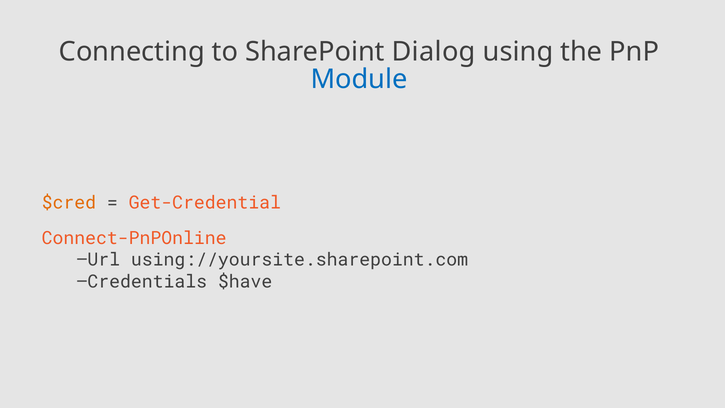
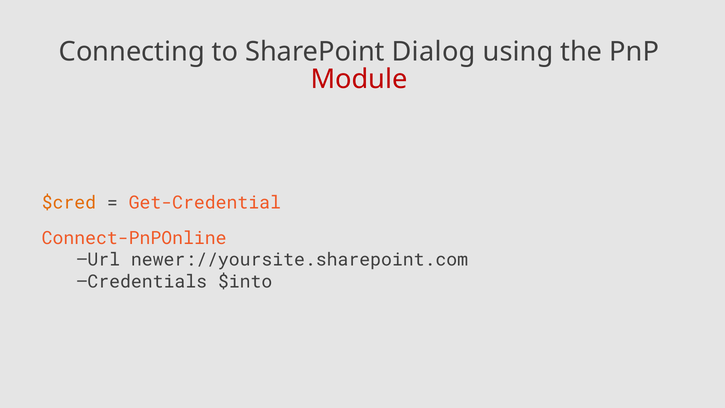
Module colour: blue -> red (359, 79)
using://yoursite.sharepoint.com: using://yoursite.sharepoint.com -> newer://yoursite.sharepoint.com (299, 260)
$have: $have -> $into (245, 282)
